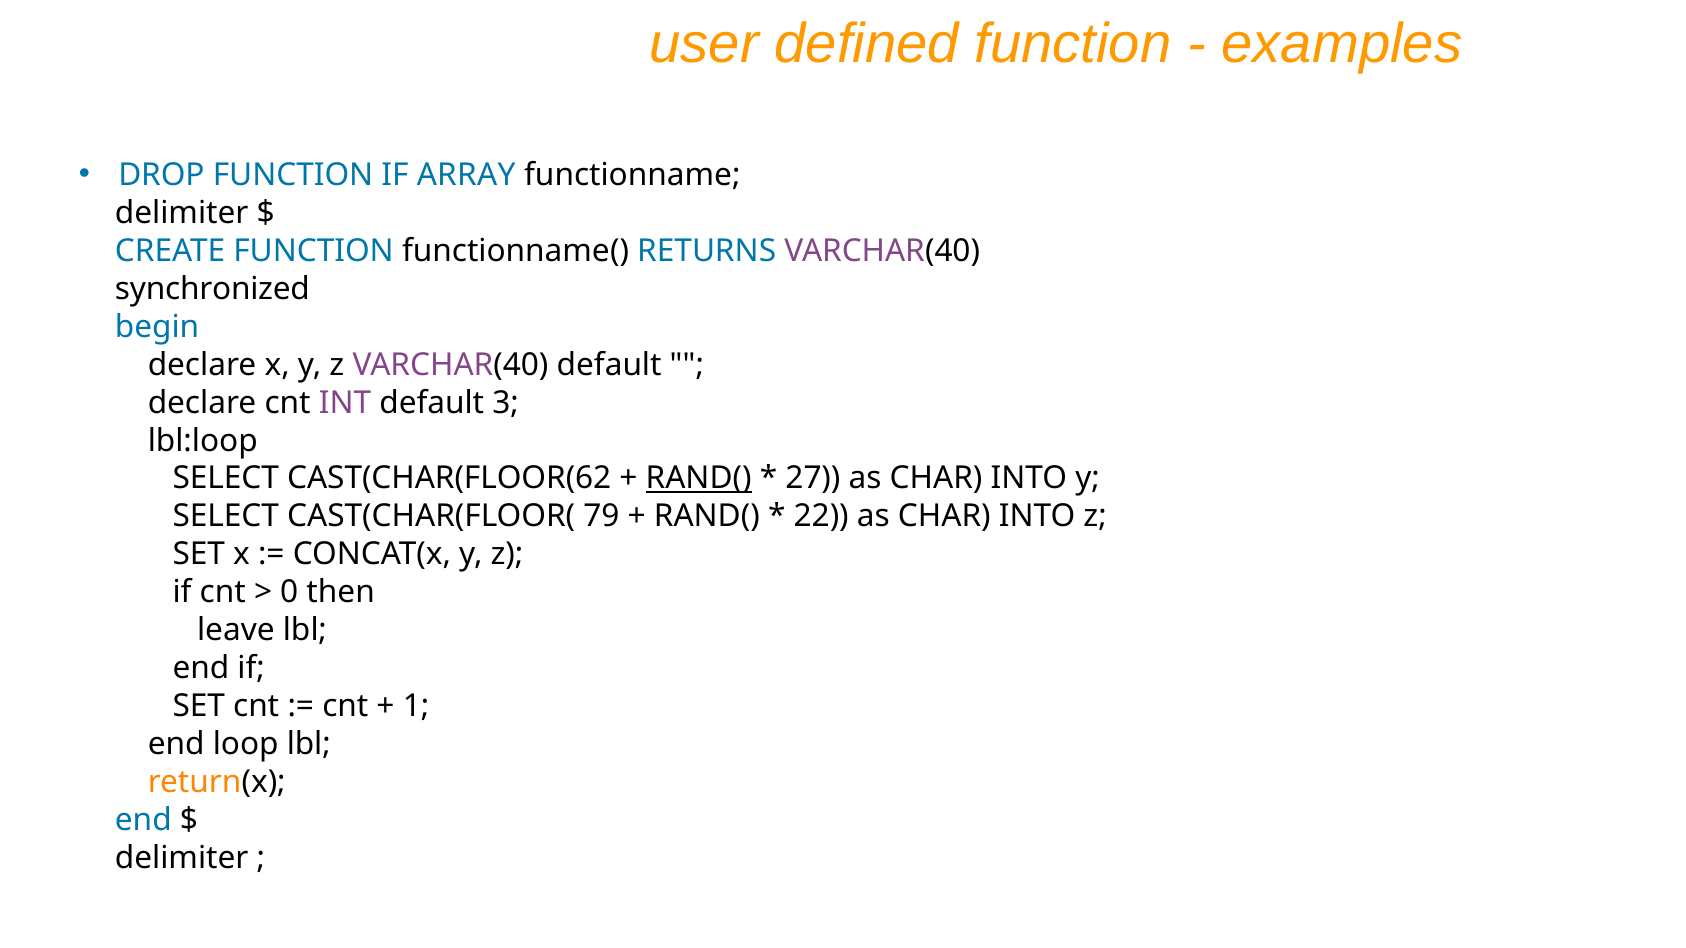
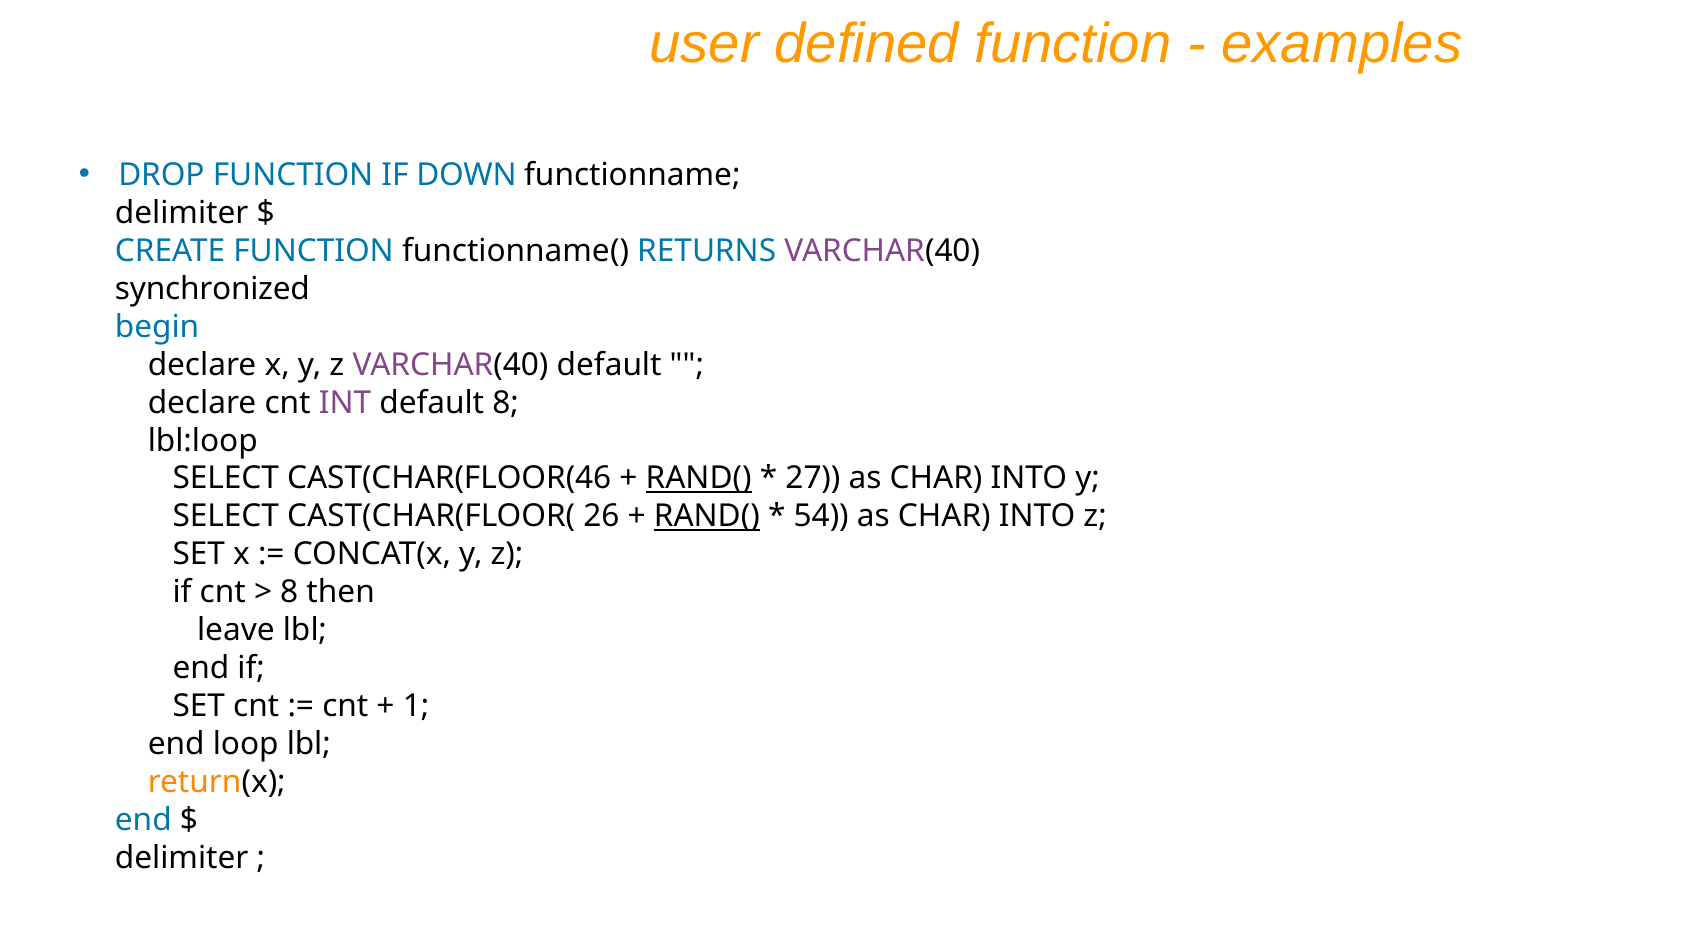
ARRAY: ARRAY -> DOWN (466, 175)
default 3: 3 -> 8 (506, 403)
CAST(CHAR(FLOOR(62: CAST(CHAR(FLOOR(62 -> CAST(CHAR(FLOOR(46 (449, 479)
79: 79 -> 26 (601, 517)
RAND( underline: none -> present (707, 517)
22: 22 -> 54 (821, 517)
0: 0 -> 8 (289, 592)
